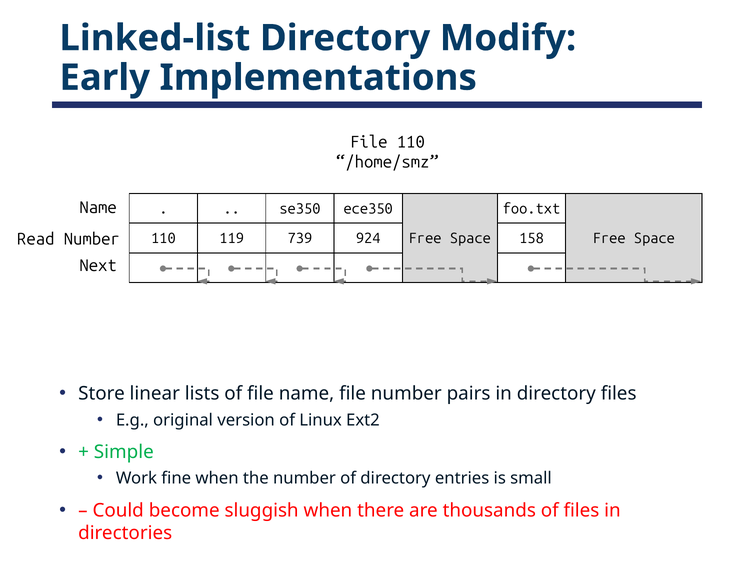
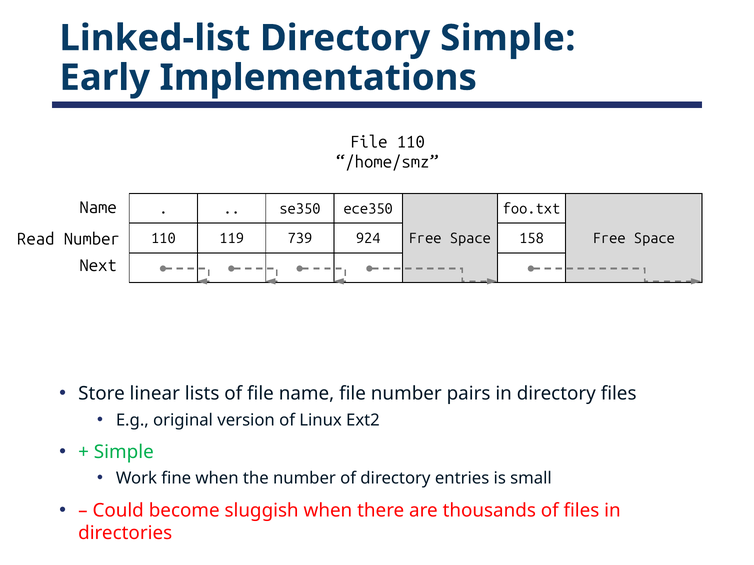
Directory Modify: Modify -> Simple (508, 38)
